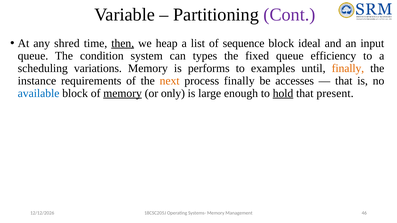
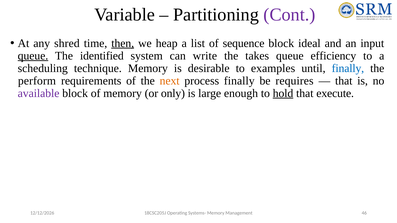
queue underline: none -> present (33, 56)
condition: condition -> identified (102, 56)
types: types -> write (205, 56)
fixed: fixed -> takes (257, 56)
variations: variations -> technique (98, 68)
performs: performs -> desirable (209, 68)
finally colour: orange -> blue (348, 68)
instance: instance -> perform (37, 81)
accesses: accesses -> requires (295, 81)
available colour: blue -> purple (39, 93)
memory underline: present -> none (123, 93)
present: present -> execute (335, 93)
